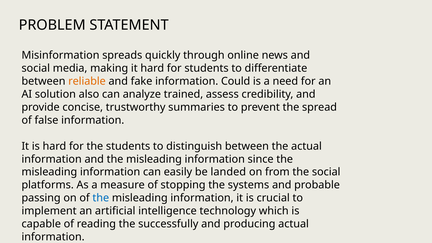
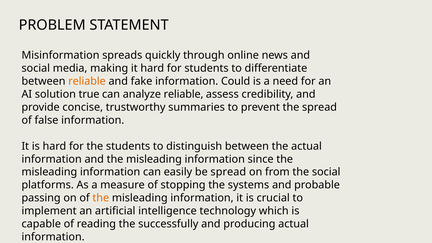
also: also -> true (89, 94)
analyze trained: trained -> reliable (184, 94)
be landed: landed -> spread (228, 172)
the colour: blue -> orange (101, 198)
